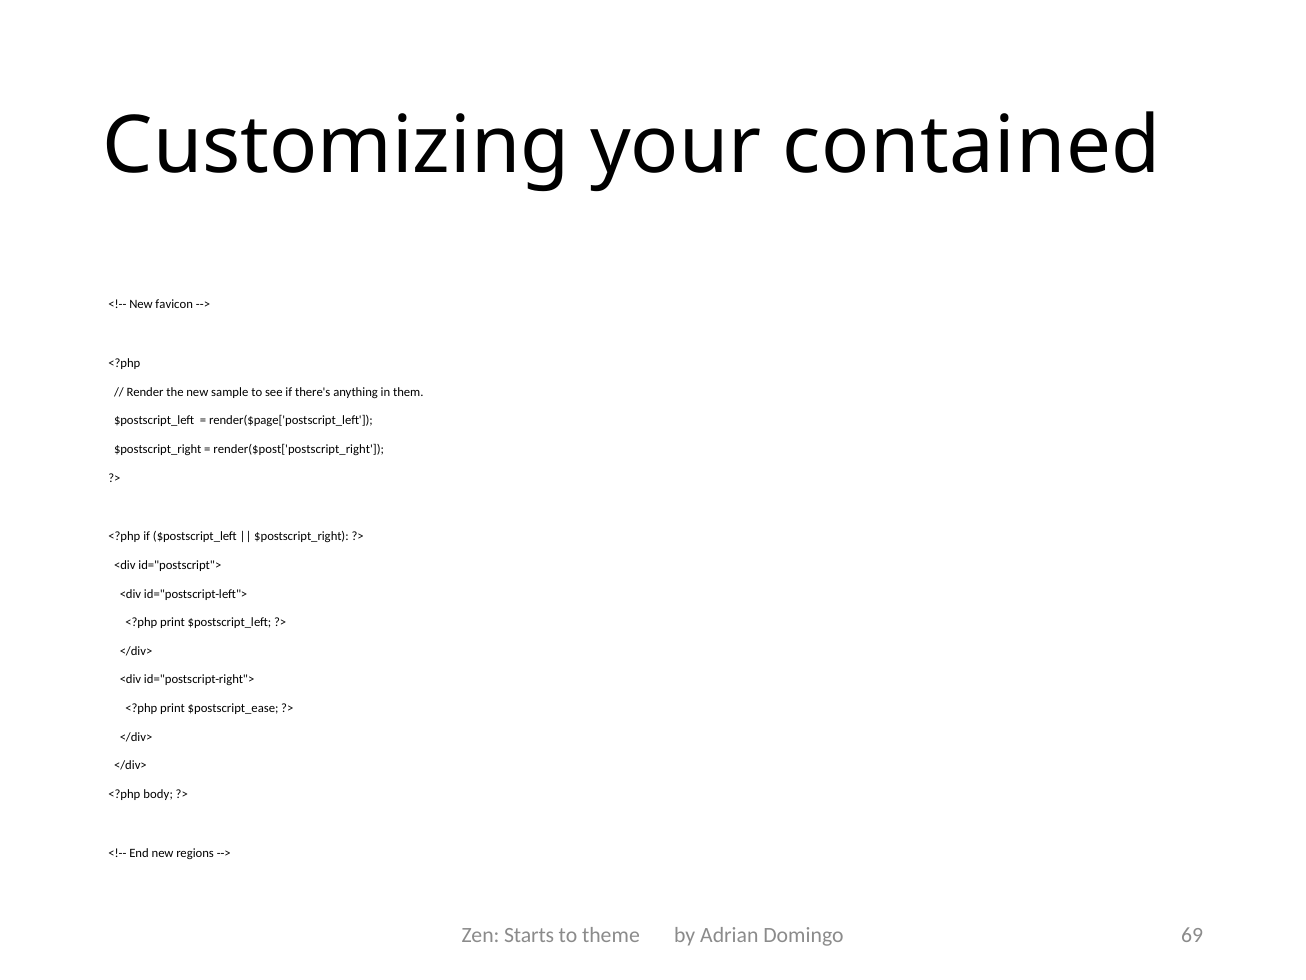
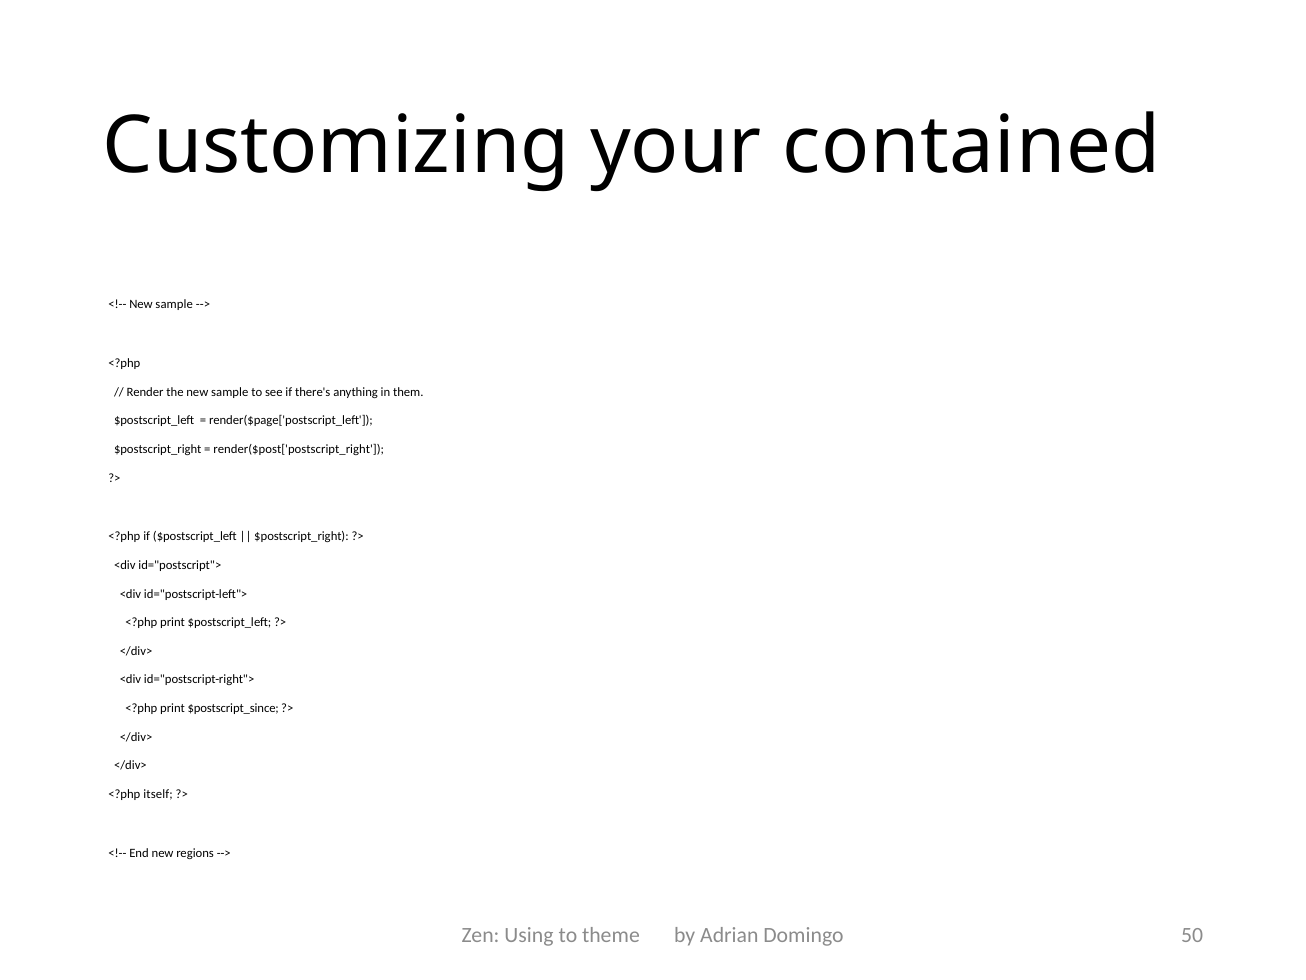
favicon: favicon -> sample (174, 304)
$postscript_ease: $postscript_ease -> $postscript_since (233, 708)
body: body -> itself (158, 794)
Starts: Starts -> Using (529, 935)
69: 69 -> 50 (1192, 935)
